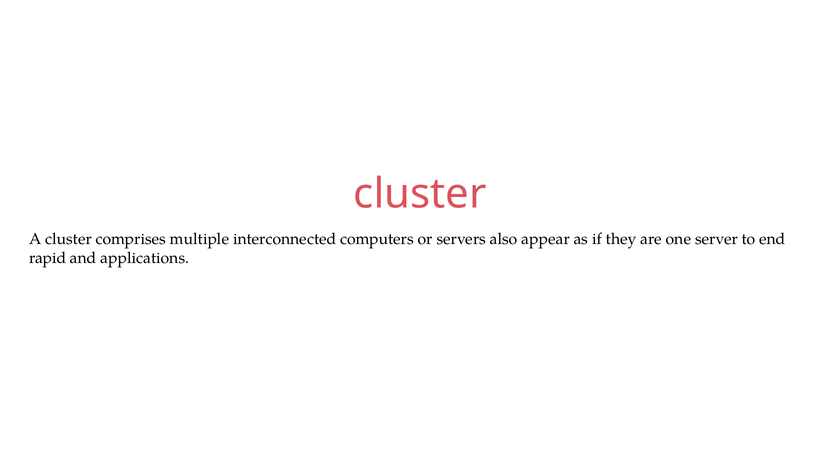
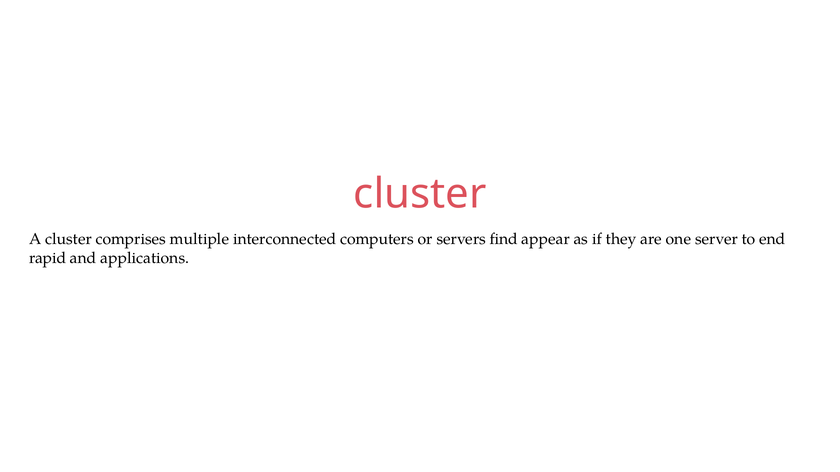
also: also -> find (504, 239)
